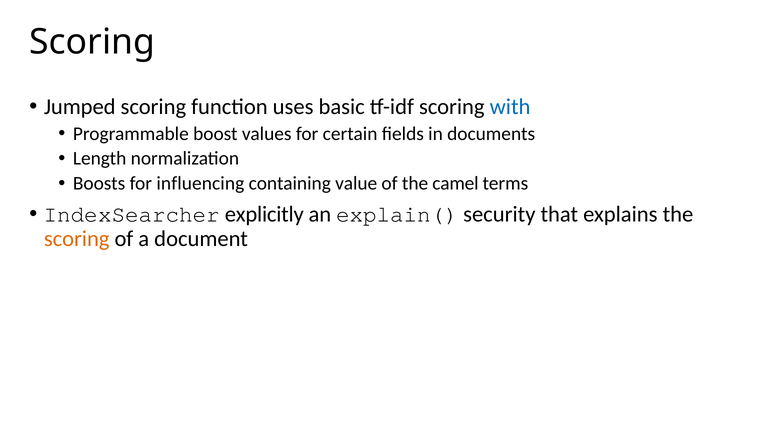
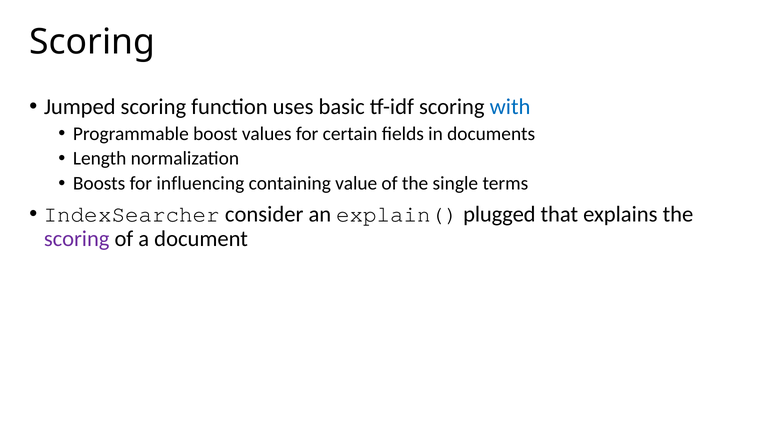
camel: camel -> single (455, 183)
explicitly: explicitly -> consider (264, 214)
security: security -> plugged (499, 214)
scoring colour: orange -> purple (77, 239)
